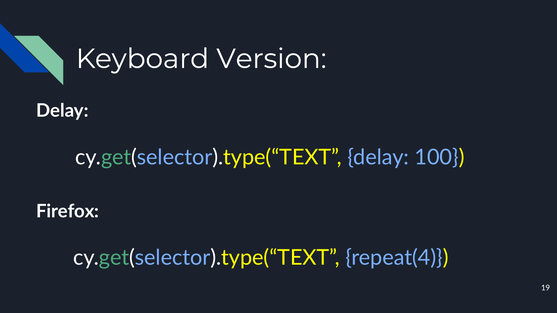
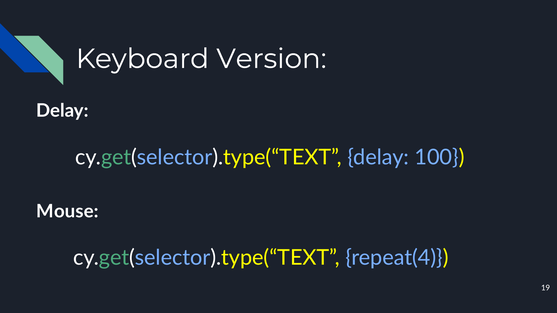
Firefox: Firefox -> Mouse (67, 212)
